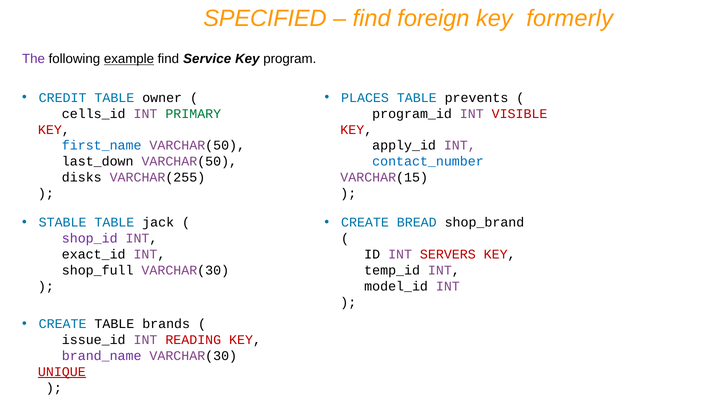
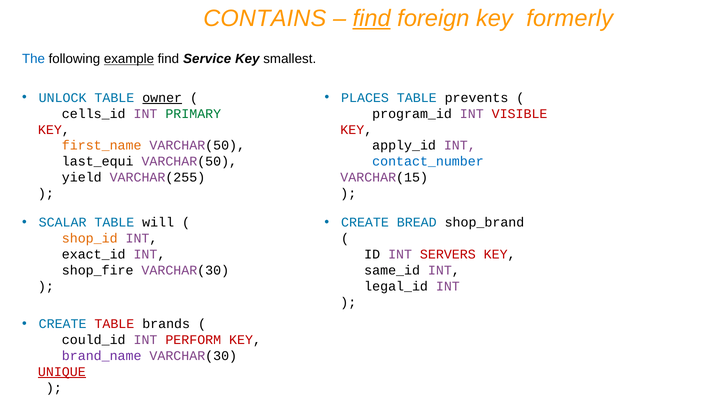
SPECIFIED: SPECIFIED -> CONTAINS (265, 18)
find underline: none -> present (372, 18)
The colour: purple -> blue (34, 59)
program: program -> smallest (290, 59)
CREDIT: CREDIT -> UNLOCK (63, 98)
owner underline: none -> present (162, 98)
first_name colour: blue -> orange (102, 145)
last_down: last_down -> last_equi (98, 161)
disks: disks -> yield (82, 177)
STABLE: STABLE -> SCALAR (63, 222)
jack: jack -> will (158, 222)
shop_id colour: purple -> orange (90, 238)
shop_full: shop_full -> shop_fire (98, 270)
temp_id: temp_id -> same_id (392, 270)
model_id: model_id -> legal_id (396, 286)
TABLE colour: black -> red (114, 323)
issue_id: issue_id -> could_id (94, 339)
READING: READING -> PERFORM (193, 339)
